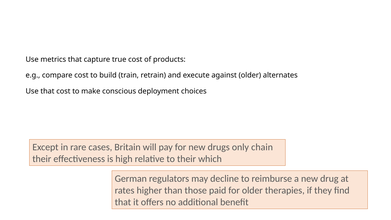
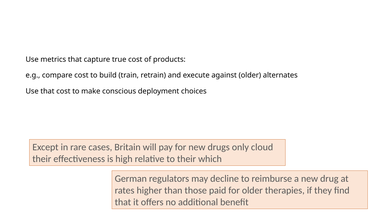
chain: chain -> cloud (262, 147)
